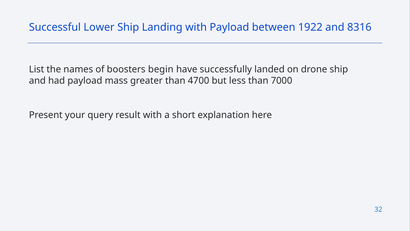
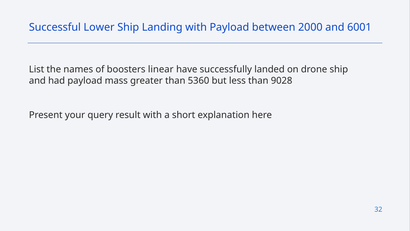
1922: 1922 -> 2000 (310, 27)
8316: 8316 -> 6001 (359, 27)
begin: begin -> linear (161, 69)
4700: 4700 -> 5360 (199, 80)
7000: 7000 -> 9028 (282, 80)
